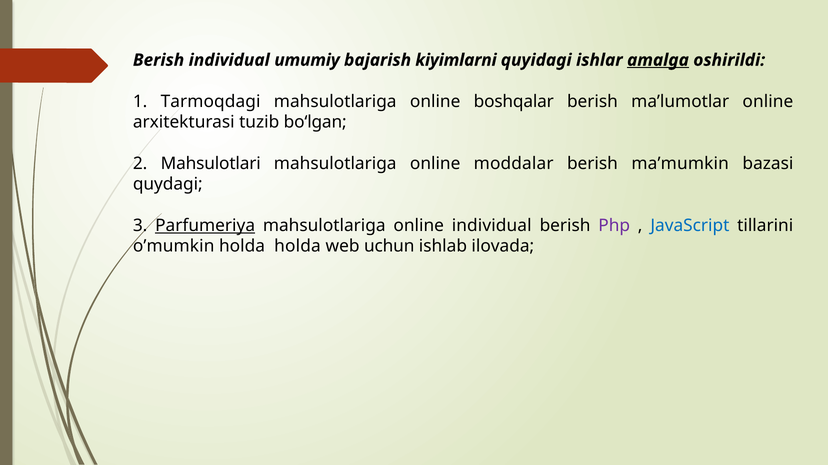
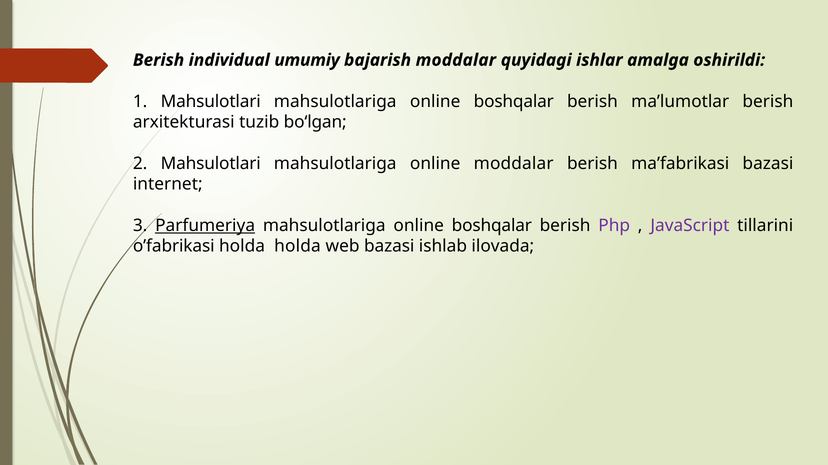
bajarish kiyimlarni: kiyimlarni -> moddalar (456, 60)
amalga underline: present -> none (658, 60)
1 Tarmoqdagi: Tarmoqdagi -> Mahsulotlari (211, 102)
ma’lumotlar online: online -> berish (768, 102)
ma’mumkin: ma’mumkin -> ma’fabrikasi (680, 164)
quydagi: quydagi -> internet (168, 184)
individual: individual -> boshqalar (492, 226)
JavaScript colour: blue -> purple (690, 226)
o’mumkin: o’mumkin -> o’fabrikasi (174, 247)
web uchun: uchun -> bazasi (389, 247)
